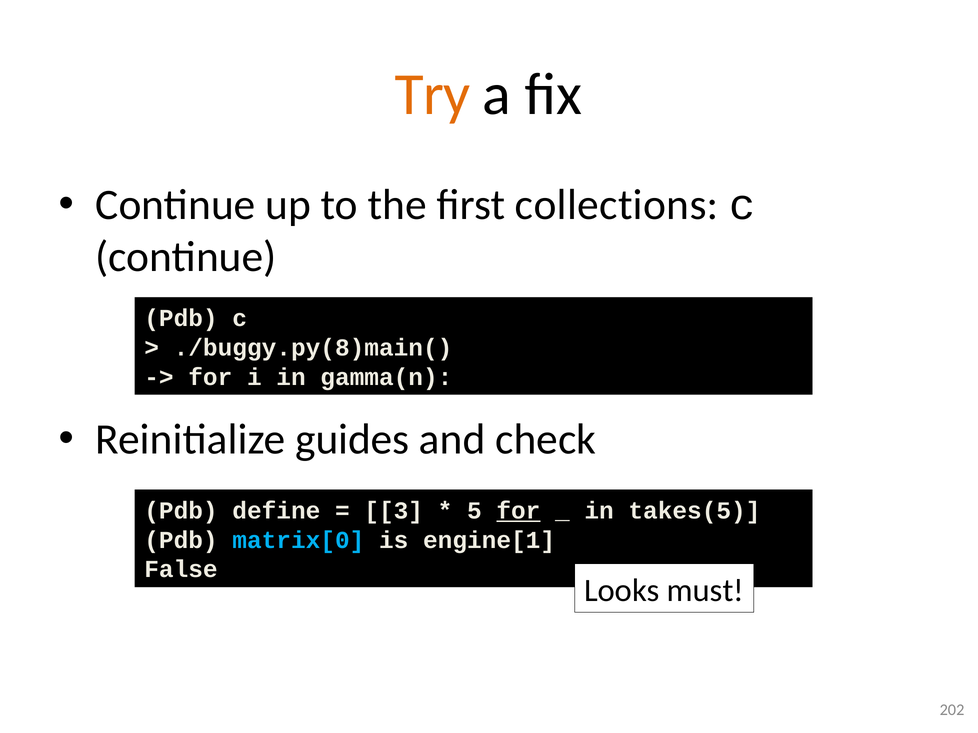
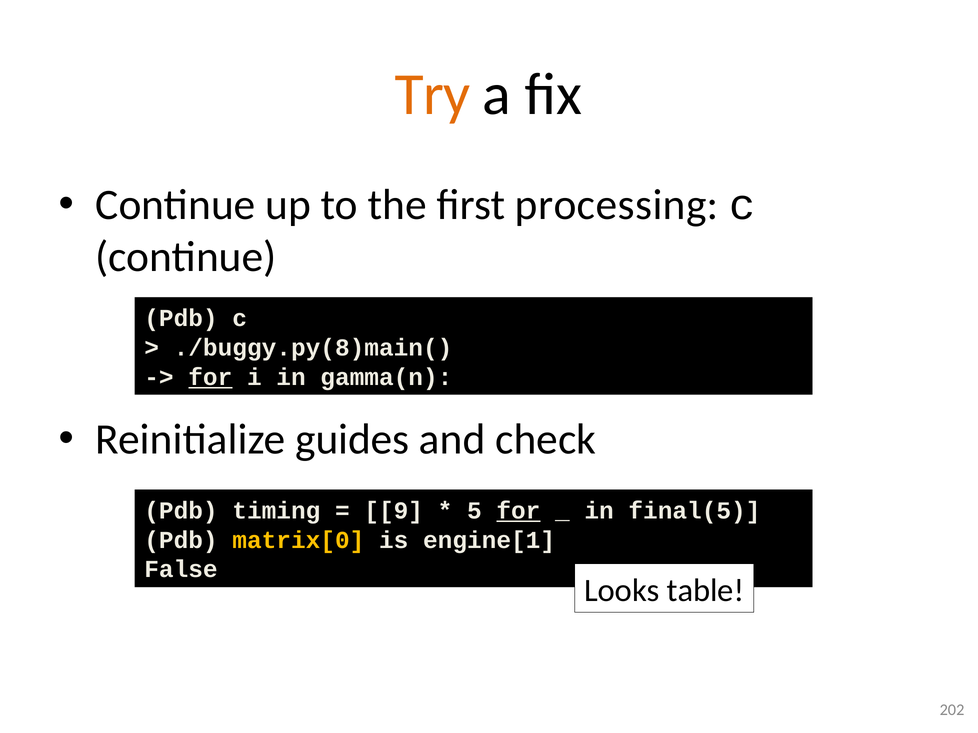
collections: collections -> processing (617, 205)
for underline: none -> present (210, 377)
define: define -> timing (276, 511)
3: 3 -> 9 (394, 511)
takes(5: takes(5 -> final(5 (694, 511)
matrix[0 colour: light blue -> yellow (298, 540)
must: must -> table (705, 591)
